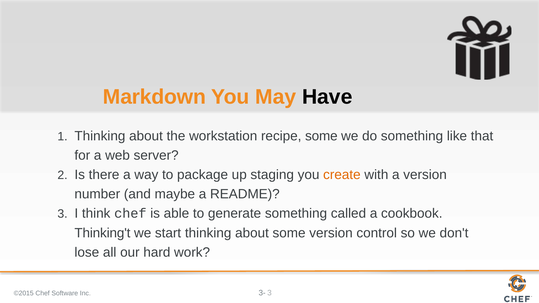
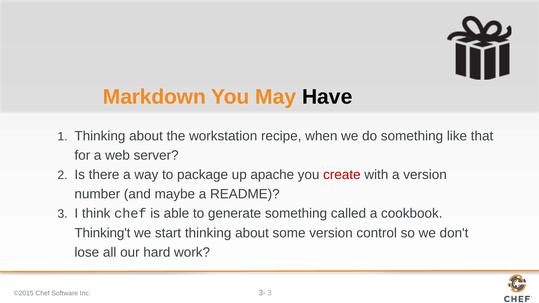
recipe some: some -> when (321, 136)
staging: staging -> apache (272, 175)
create colour: orange -> red (342, 175)
